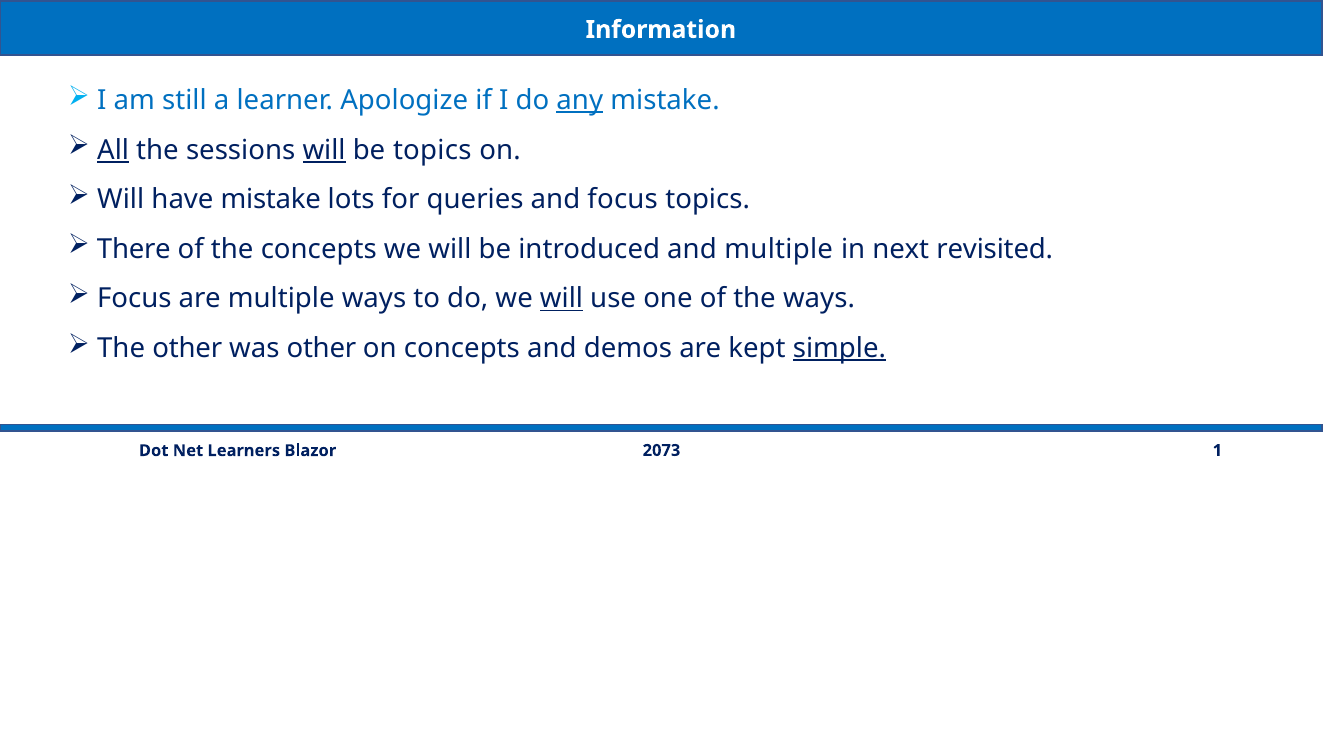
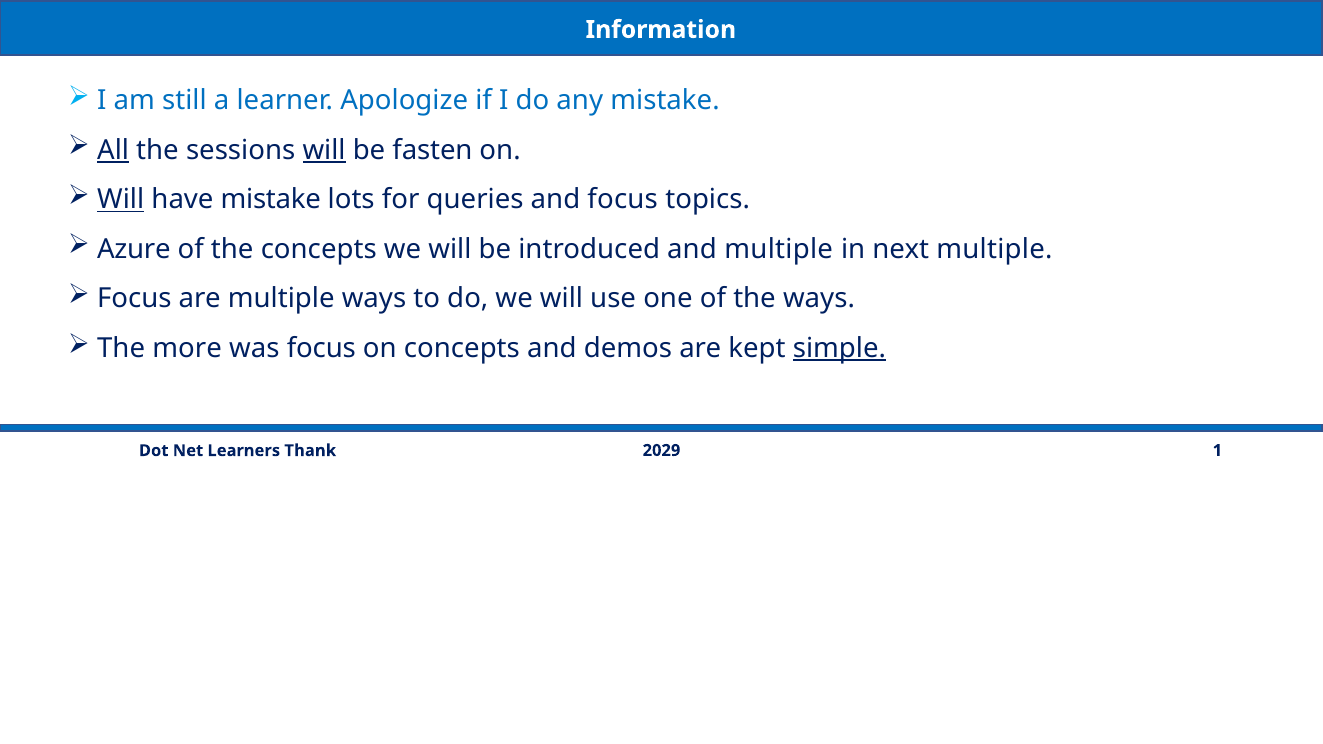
any underline: present -> none (580, 100)
be topics: topics -> fasten (432, 150)
Will underline: none -> present (121, 200)
There: There -> Azure (134, 249)
next revisited: revisited -> multiple (994, 249)
will underline: present -> none (562, 299)
The other: other -> more (187, 348)
was other: other -> focus (321, 348)
2073: 2073 -> 2029 (661, 451)
Blazor: Blazor -> Thank (310, 451)
